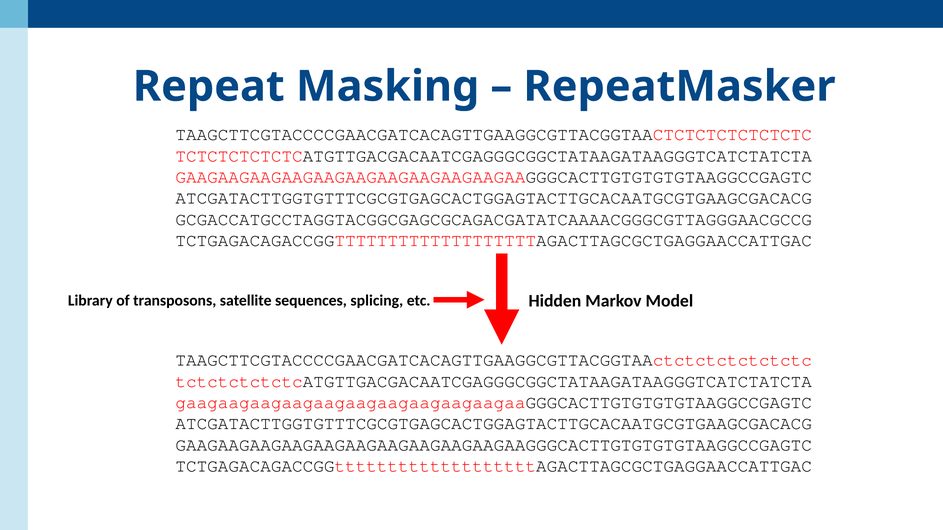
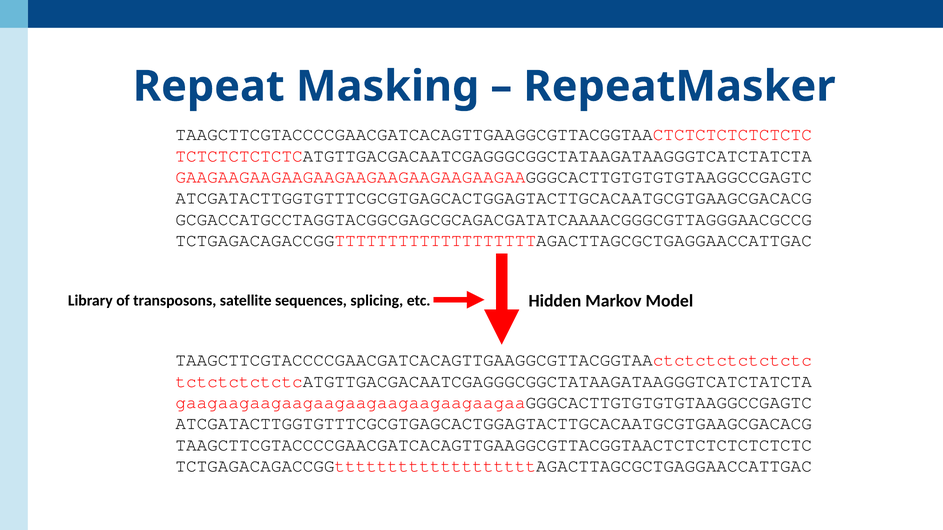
GAAGAAGAAGAAGAAGAAGAAGAAGAAGAAGAAGGGCACTTGTGTGTGTAAGGCCGAGTC: GAAGAAGAAGAAGAAGAAGAAGAAGAAGAAGAAGGGCACTTGTGTGTGTAAGGCCGAGTC -> TAAGCTTCGTACCCCGAACGATCACAGTTGAAGGCGTTACGGTAACTCTCTCTCTCTCTC (494, 445)
